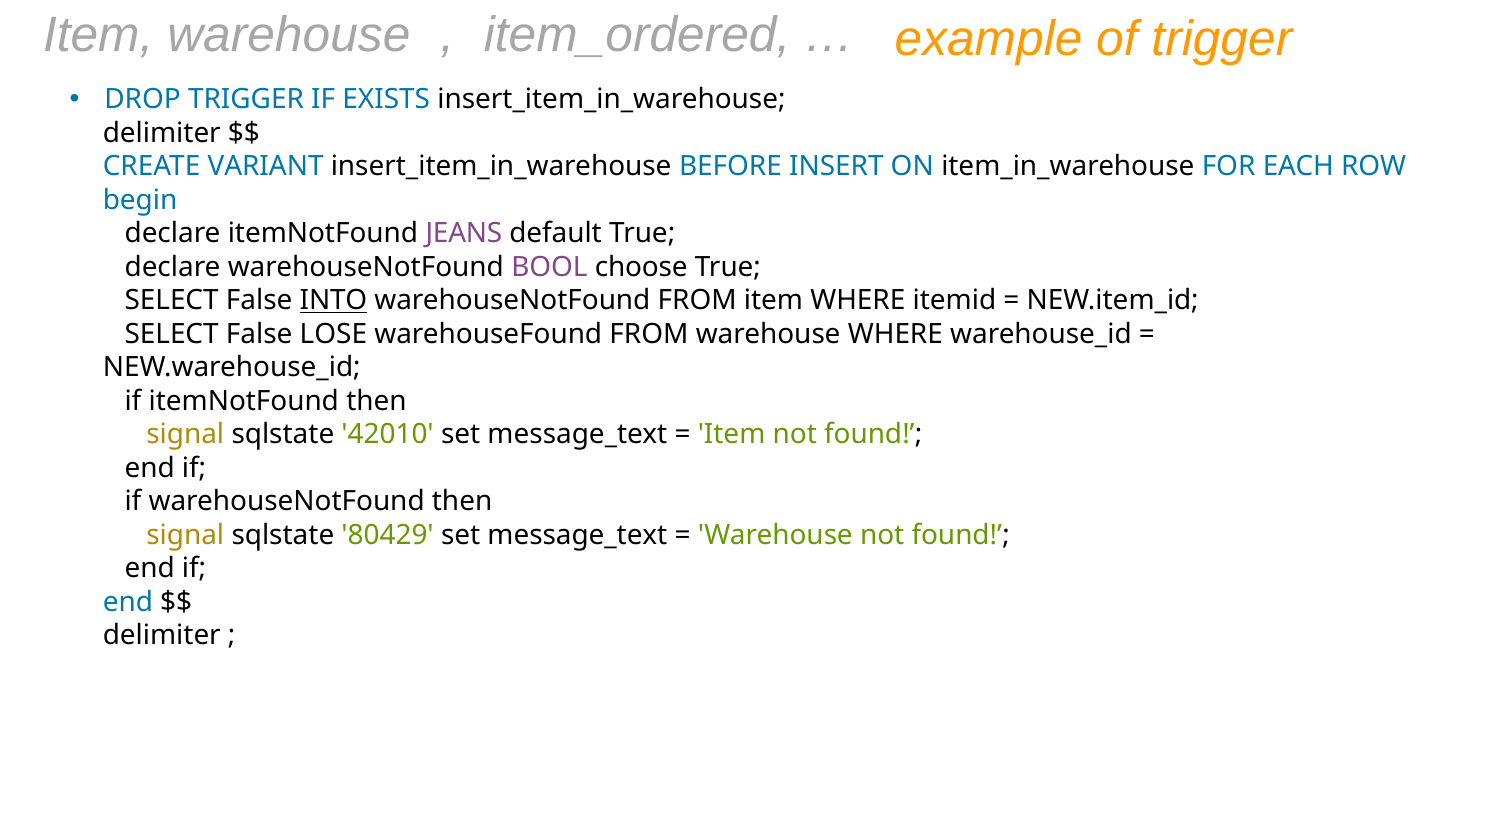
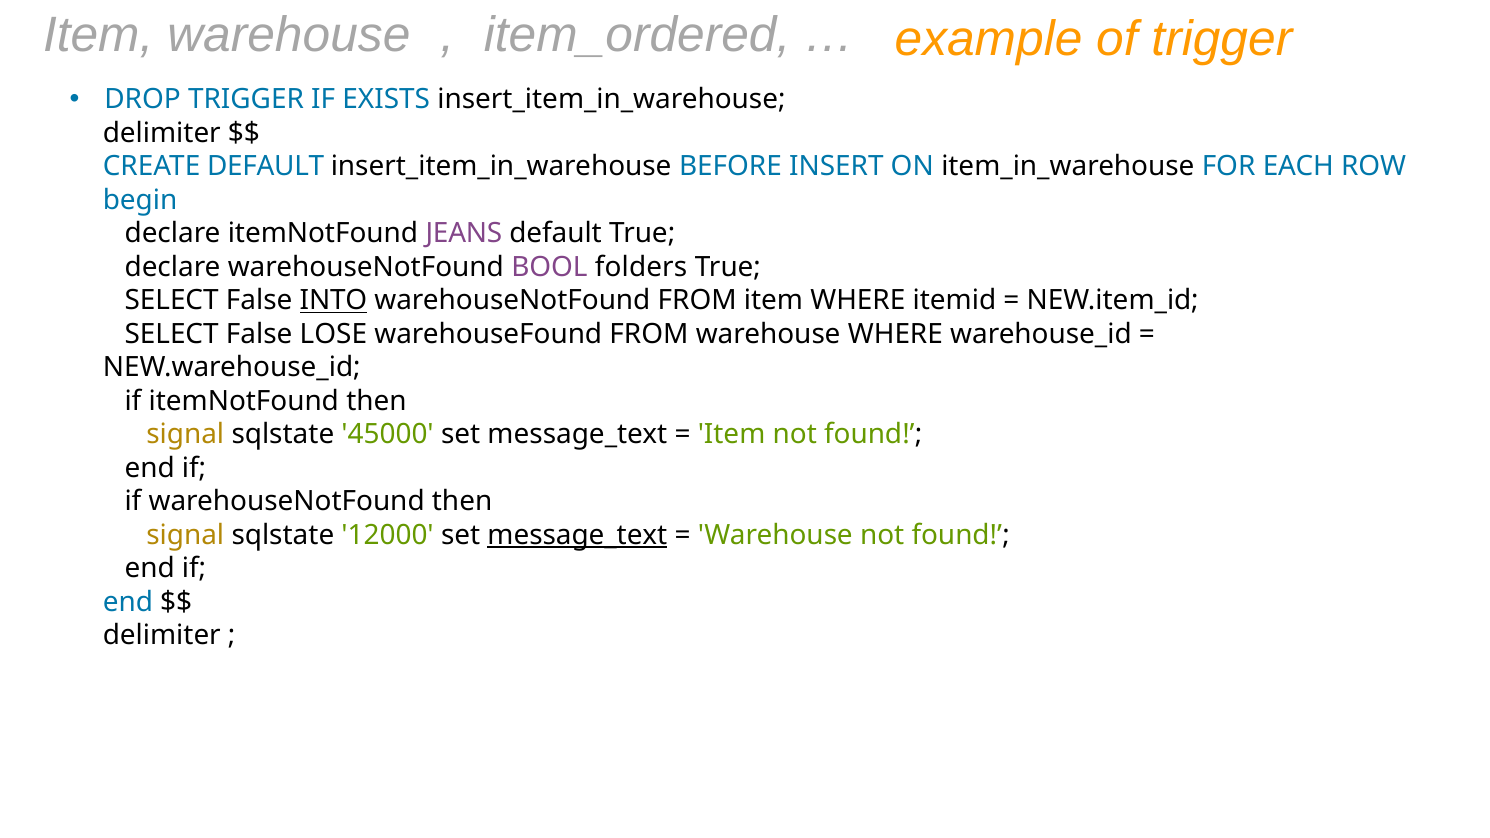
CREATE VARIANT: VARIANT -> DEFAULT (266, 166)
choose: choose -> folders (641, 267)
42010: 42010 -> 45000 (388, 435)
80429: 80429 -> 12000 (388, 535)
message_text underline: none -> present (577, 535)
